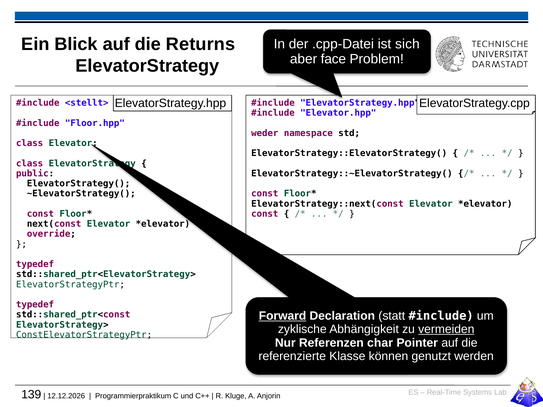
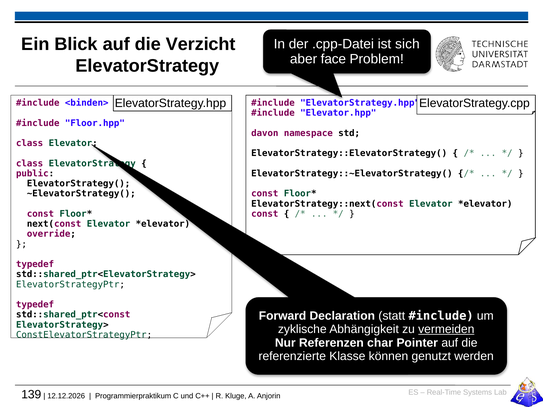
Returns: Returns -> Verzicht (201, 44)
<stellt>: <stellt> -> <binden> (87, 103)
weder: weder -> davon (265, 133)
Forward underline: present -> none (283, 316)
